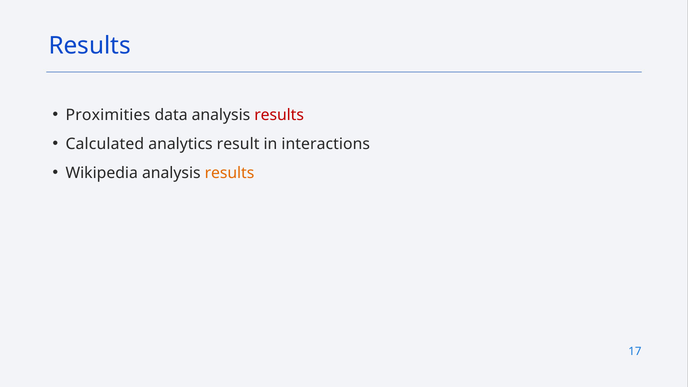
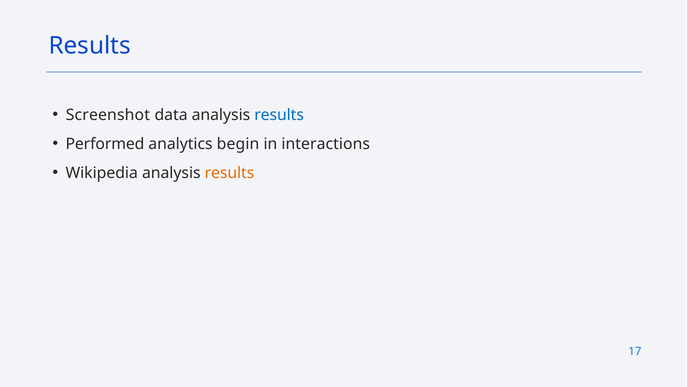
Proximities: Proximities -> Screenshot (108, 115)
results colour: red -> blue (279, 115)
Calculated: Calculated -> Performed (105, 144)
result: result -> begin (238, 144)
